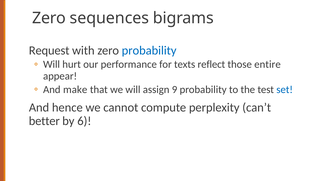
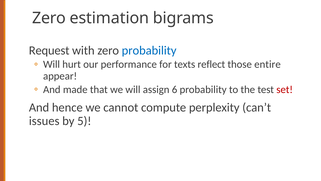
sequences: sequences -> estimation (109, 18)
make: make -> made (75, 89)
9: 9 -> 6 (175, 89)
set colour: blue -> red (285, 89)
better: better -> issues (44, 121)
6: 6 -> 5 (84, 121)
